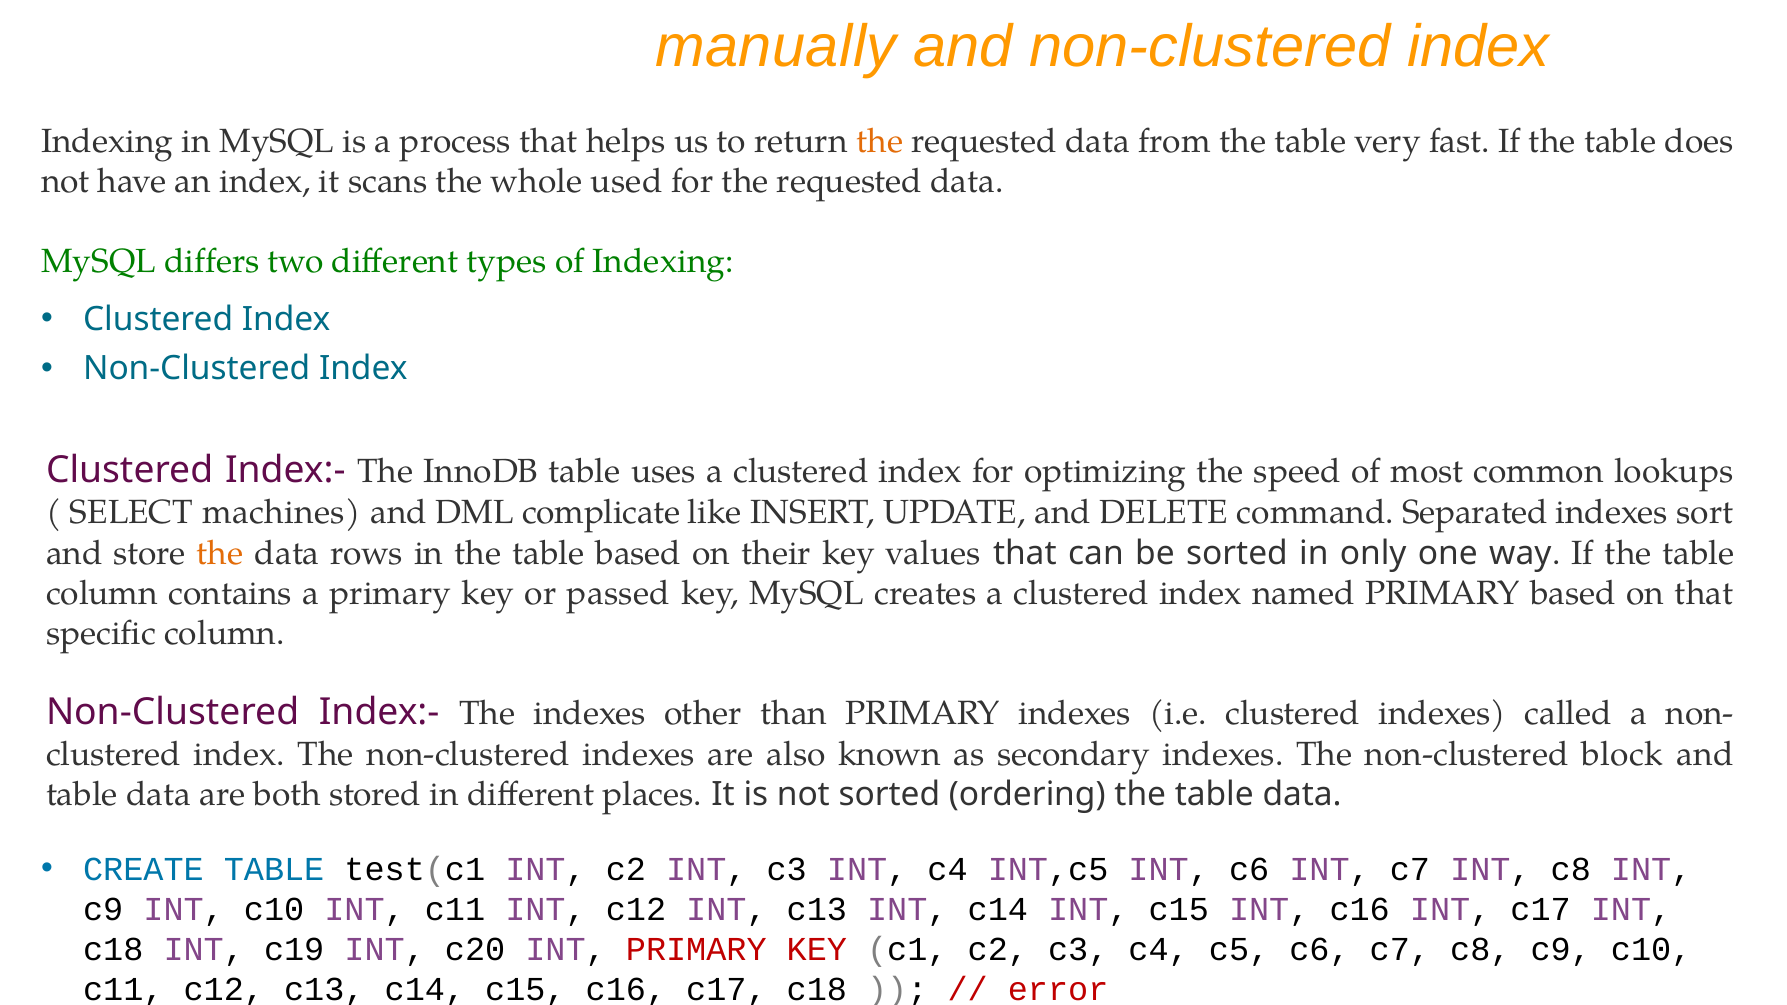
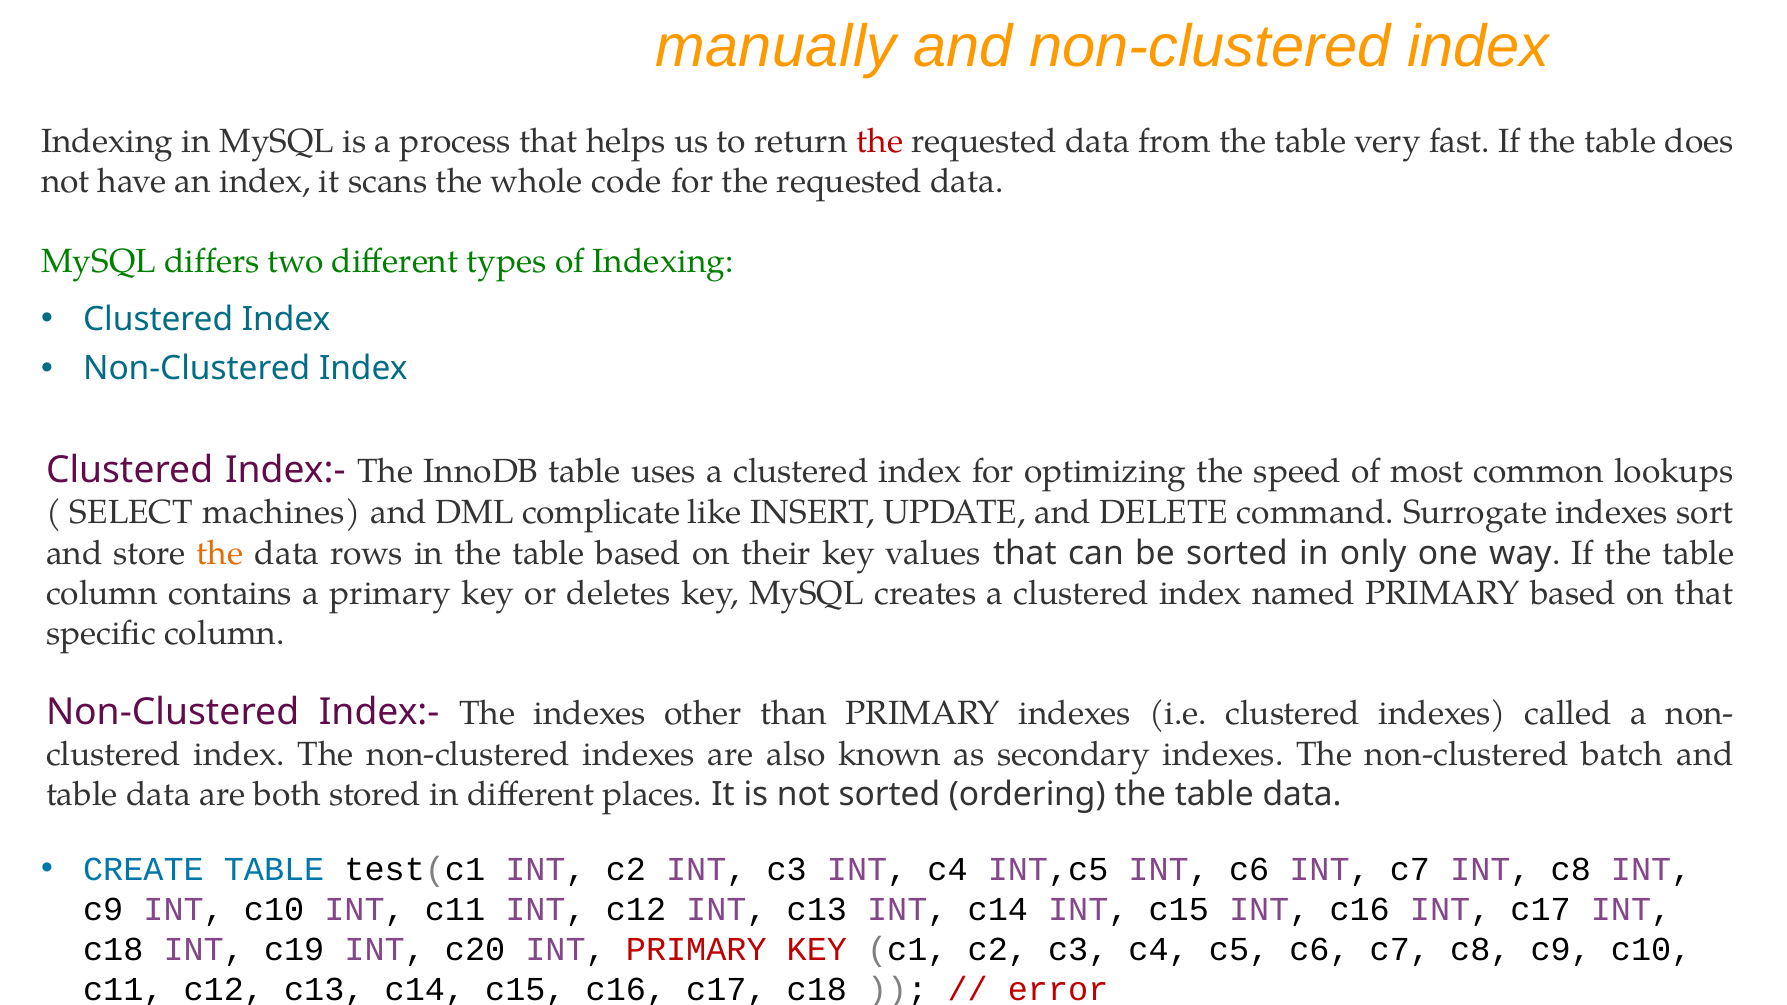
the colour: orange -> red (880, 141)
used: used -> code (627, 181)
Separated: Separated -> Surrogate (1475, 513)
passed: passed -> deletes (619, 593)
block: block -> batch (1622, 754)
